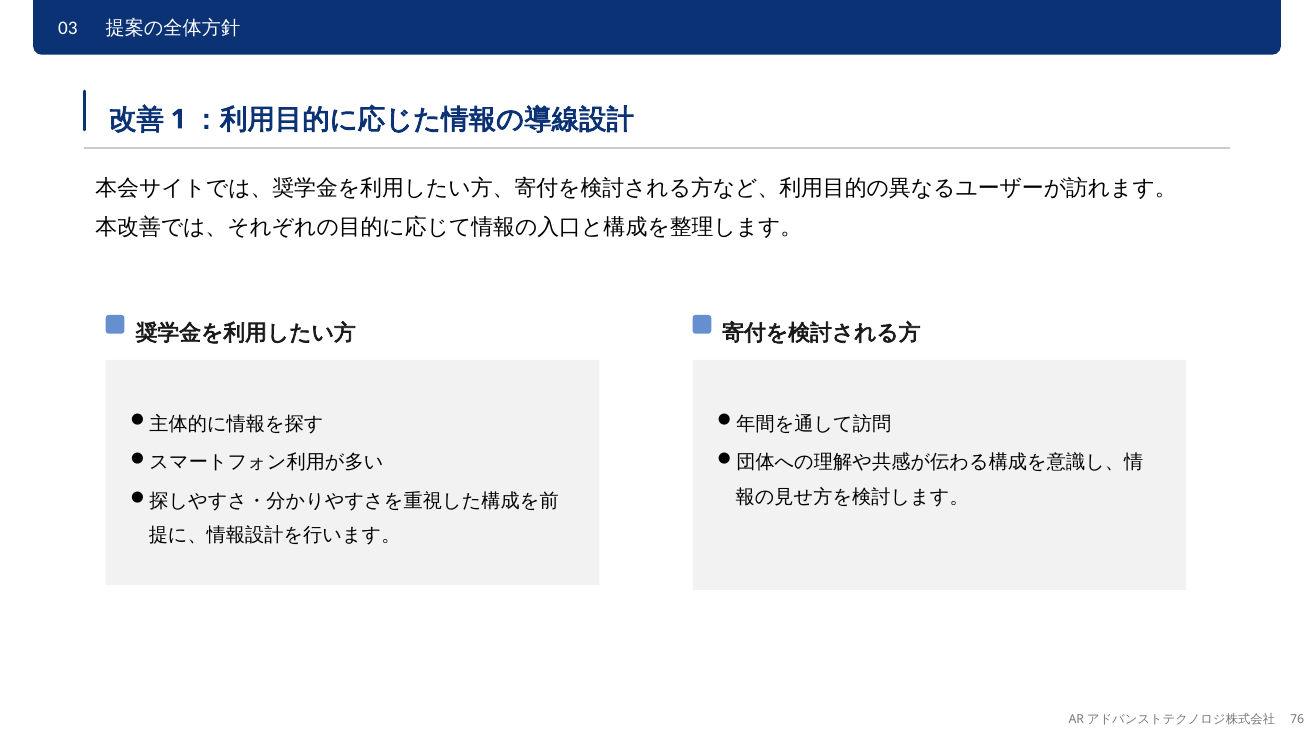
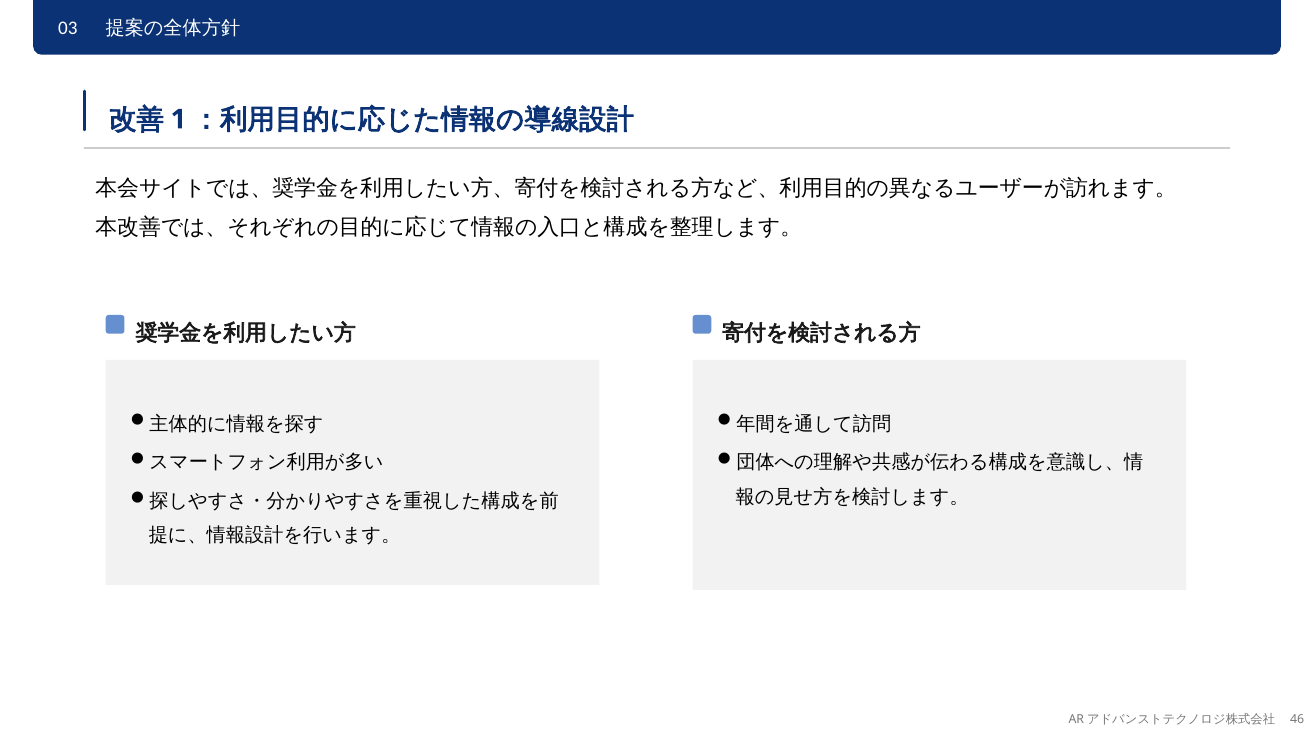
76: 76 -> 46 (1297, 719)
